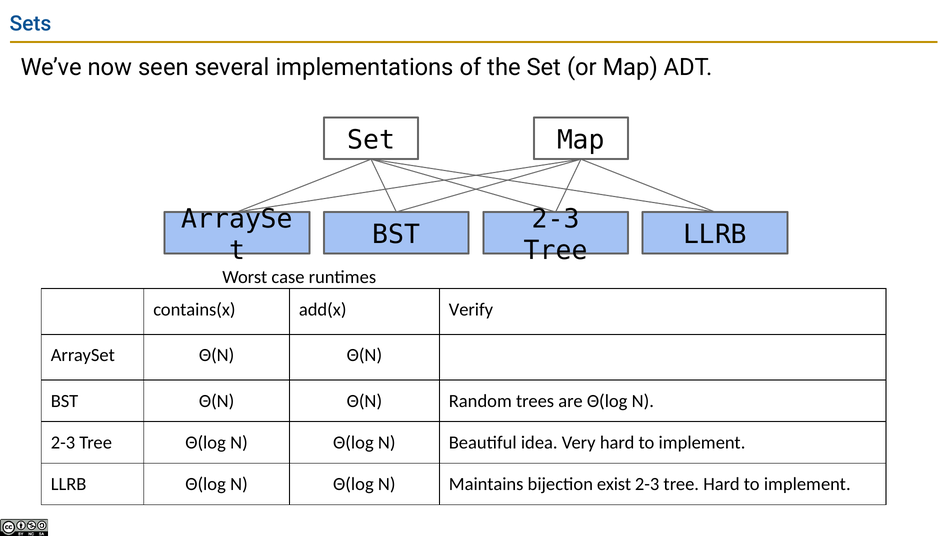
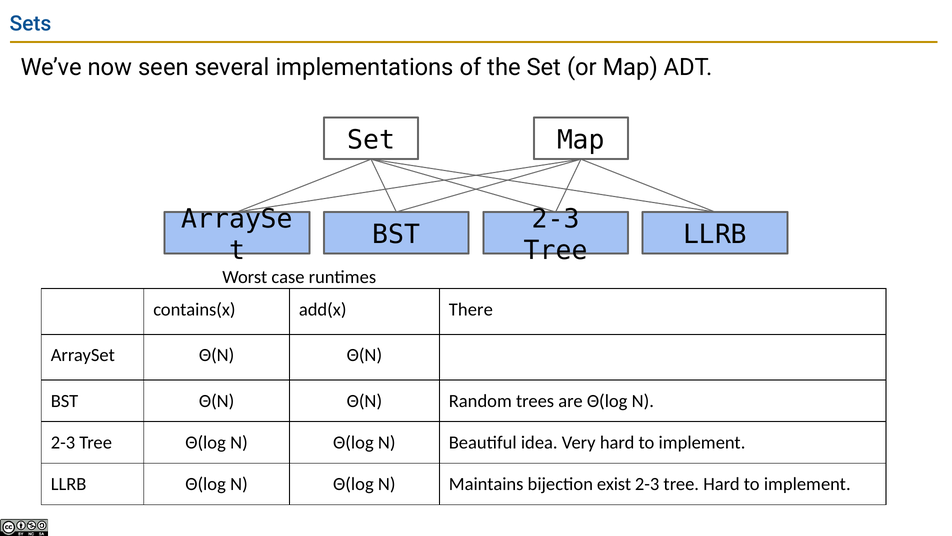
Verify: Verify -> There (471, 309)
